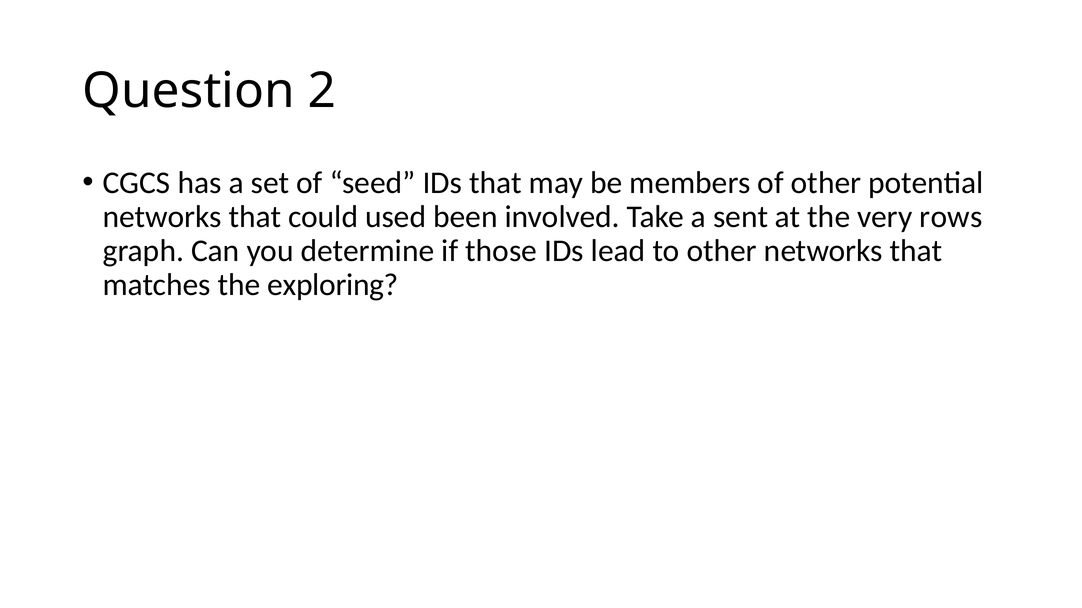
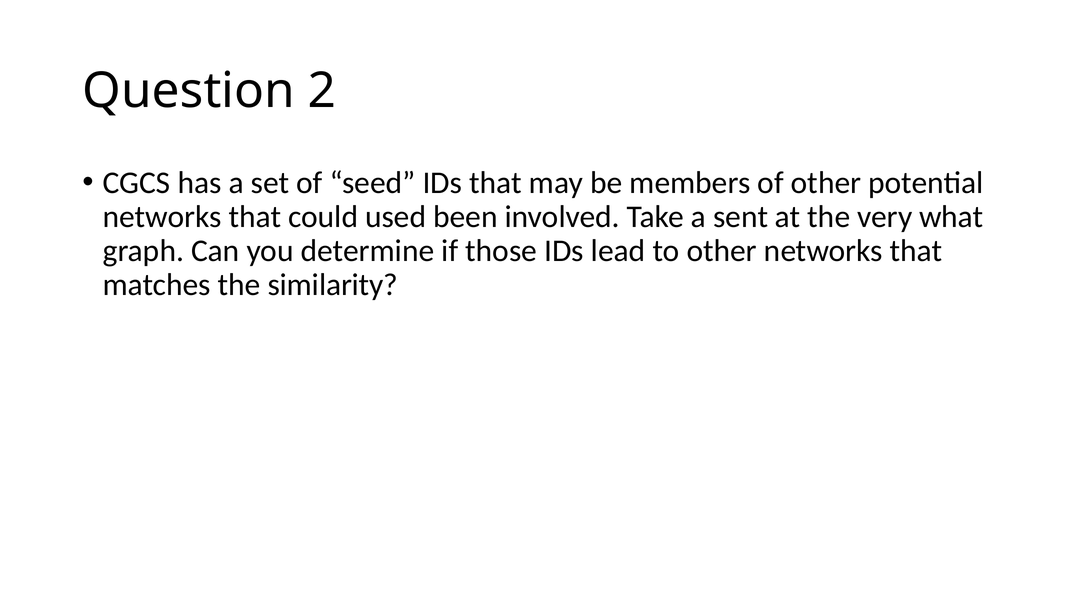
rows: rows -> what (951, 217)
exploring: exploring -> similarity (333, 285)
